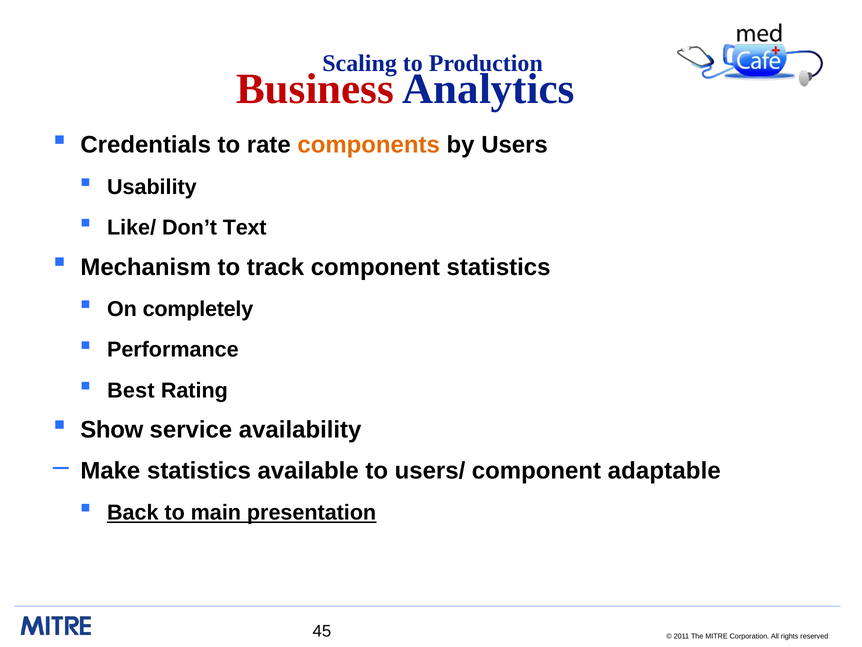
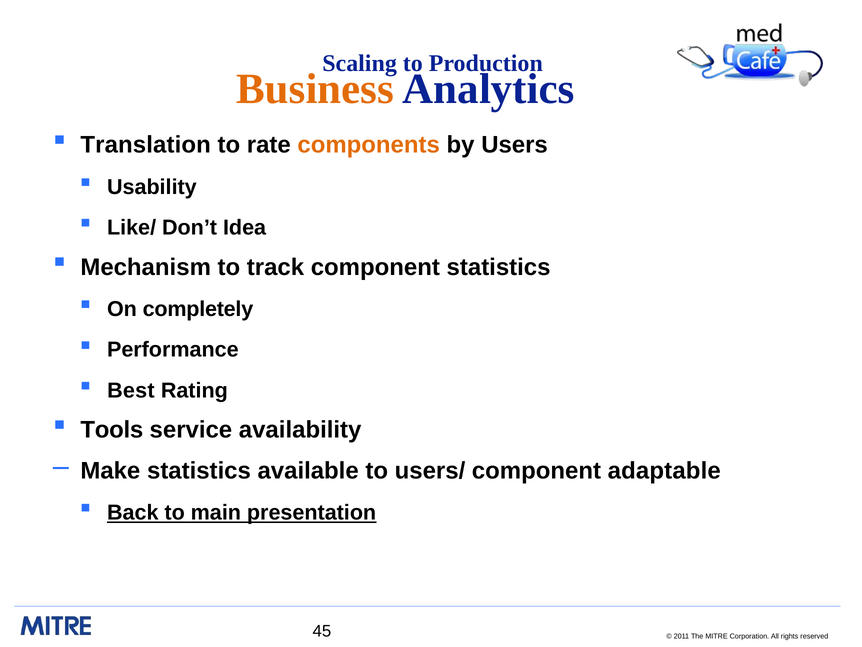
Business colour: red -> orange (315, 89)
Credentials: Credentials -> Translation (146, 145)
Text: Text -> Idea (245, 227)
Show: Show -> Tools (112, 430)
